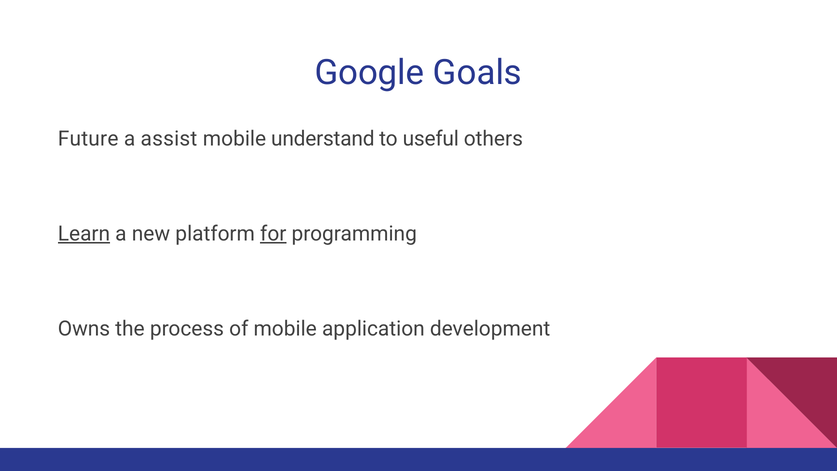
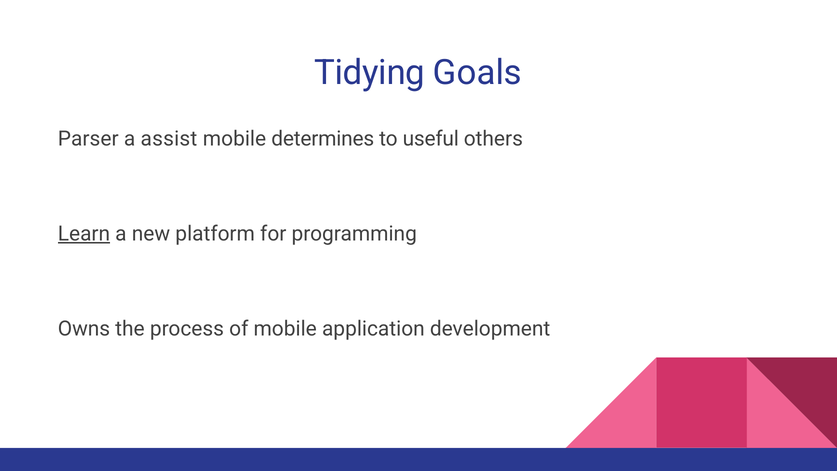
Google: Google -> Tidying (370, 73)
Future: Future -> Parser (88, 139)
understand: understand -> determines (323, 139)
for underline: present -> none (273, 234)
